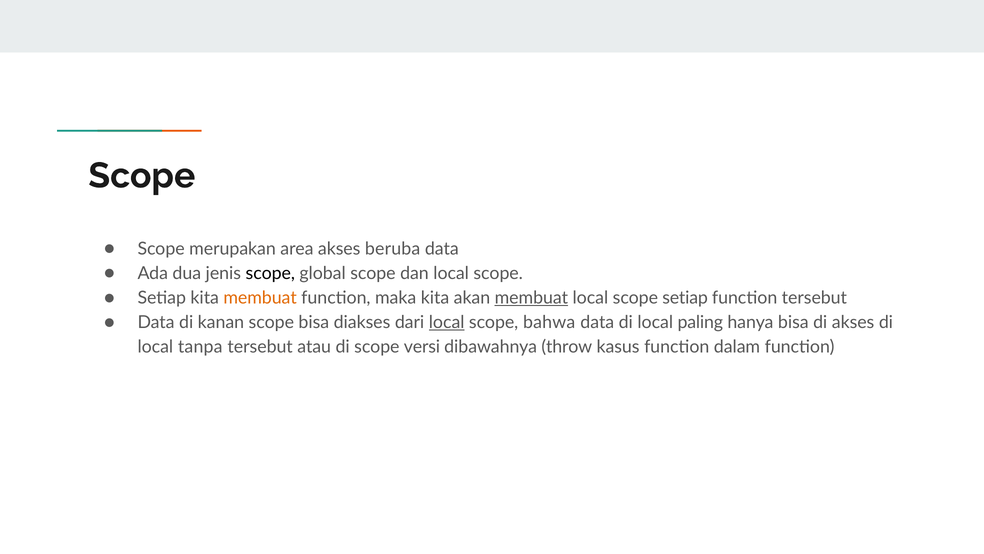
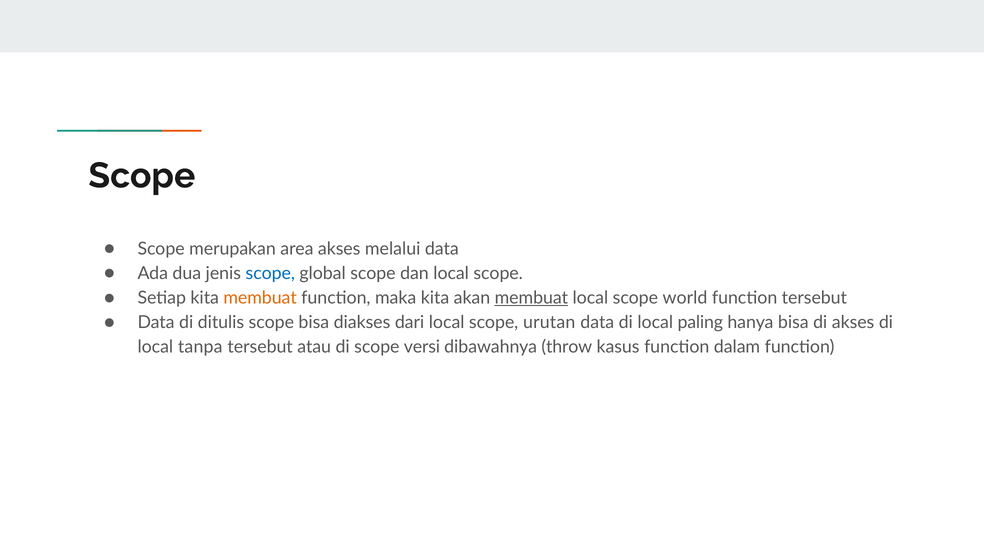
beruba: beruba -> melalui (393, 249)
scope colour: black -> blue (270, 273)
scope setiap: setiap -> world (685, 298)
kanan: kanan -> ditulis (221, 322)
local underline: present -> none (447, 322)
bahwa: bahwa -> urutan (549, 322)
